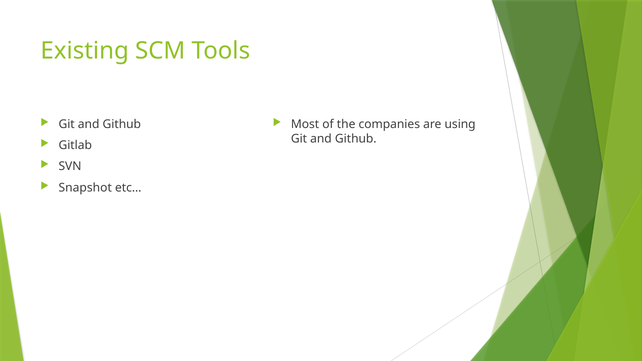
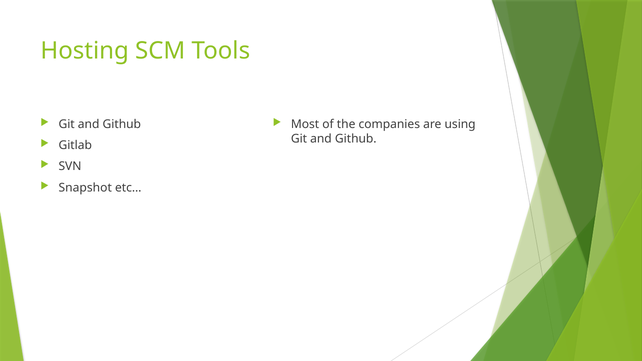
Existing: Existing -> Hosting (85, 51)
